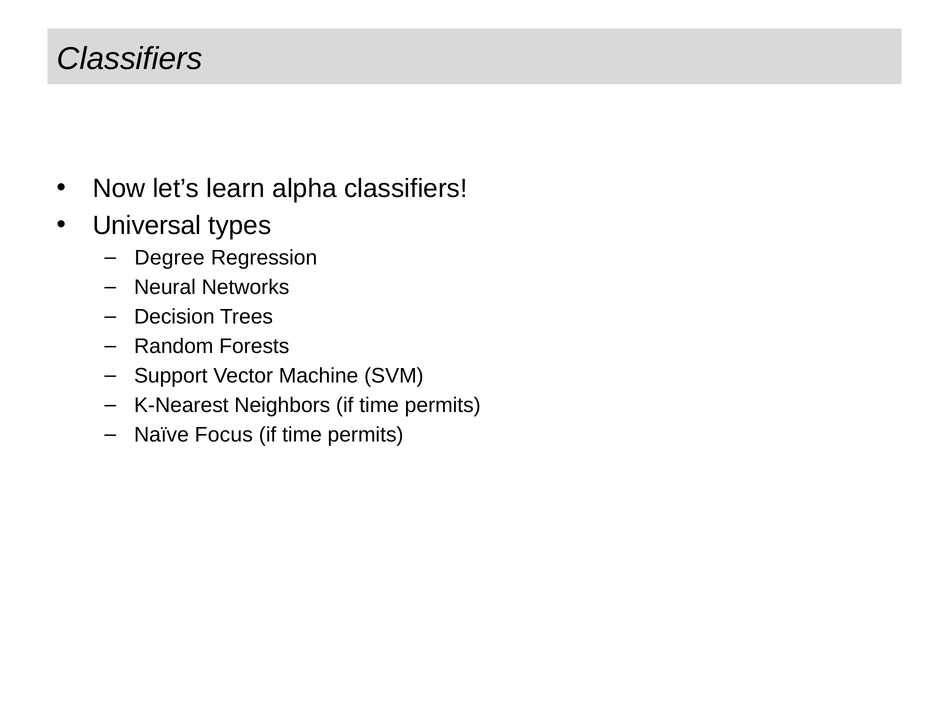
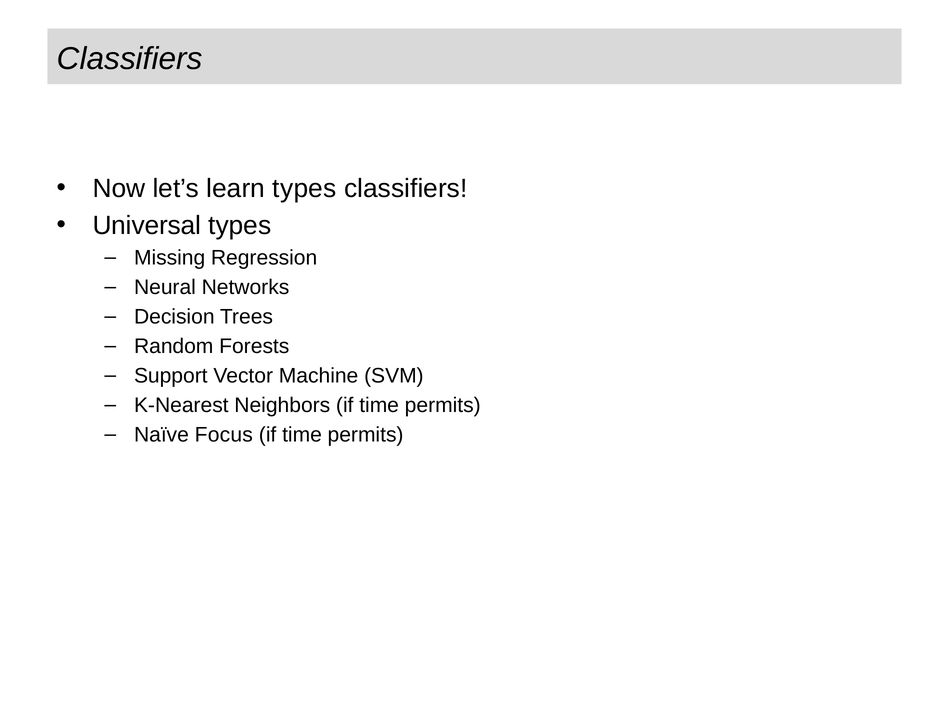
learn alpha: alpha -> types (305, 189)
Degree: Degree -> Missing (170, 258)
